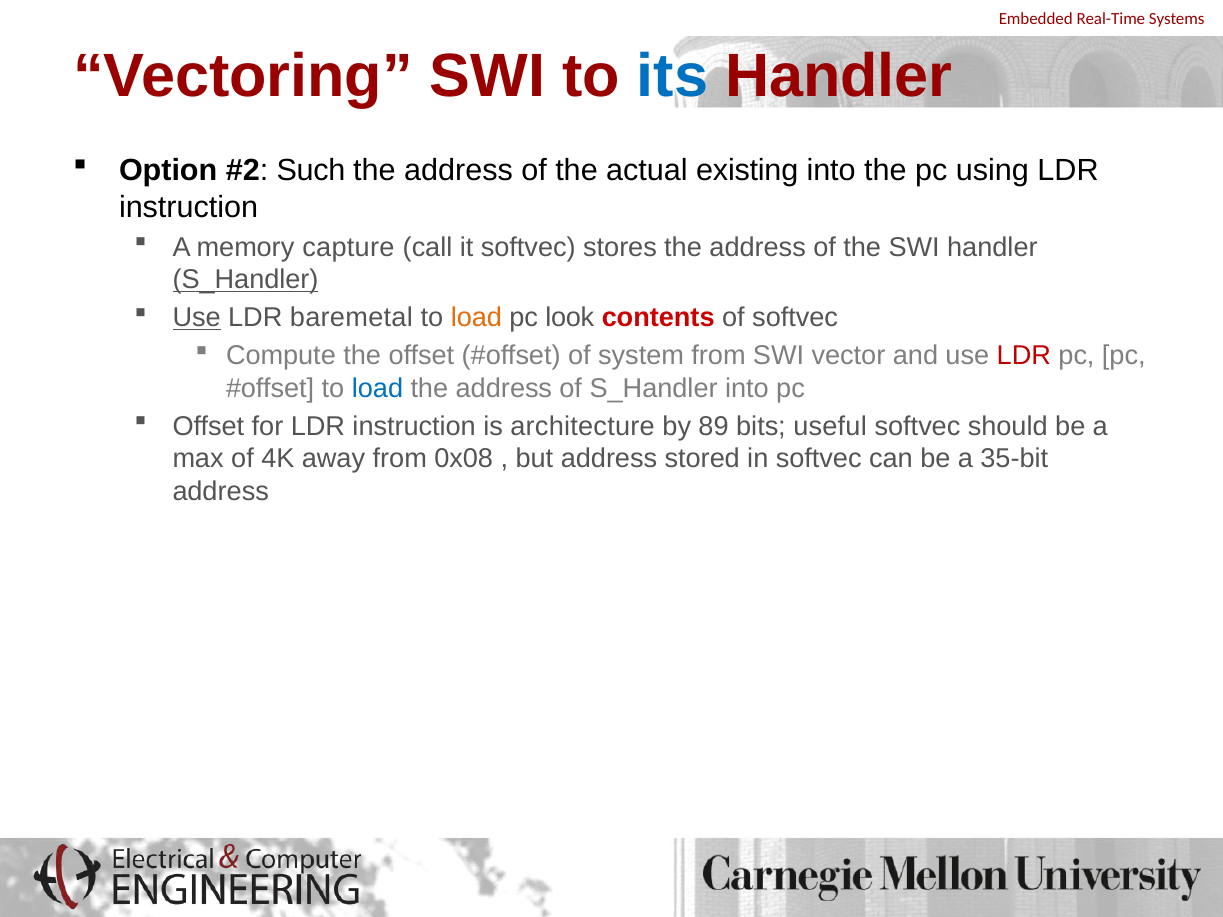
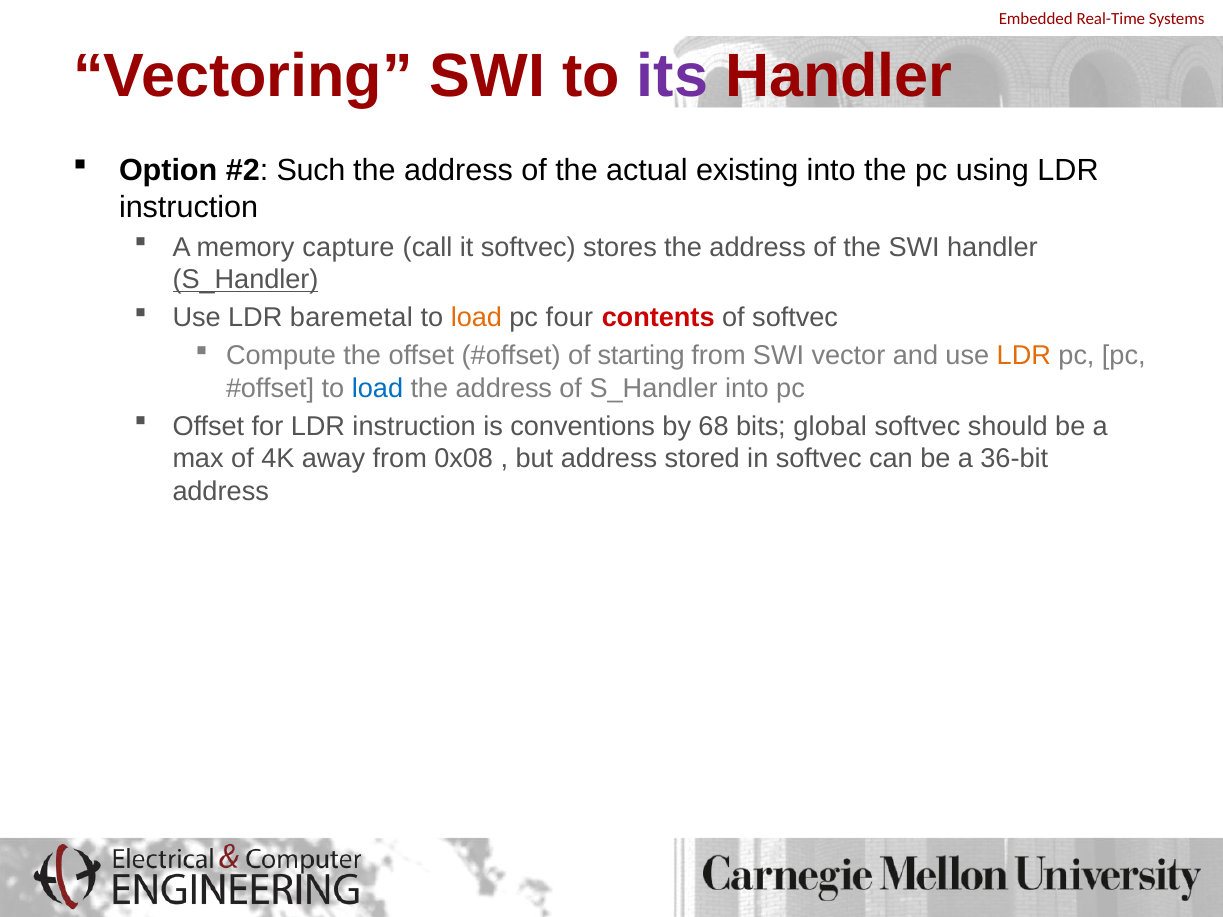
its colour: blue -> purple (672, 77)
Use underline: present -> none (197, 318)
look: look -> four (570, 318)
system: system -> starting (641, 356)
LDR colour: red -> orange (1024, 356)
architecture: architecture -> conventions (583, 426)
89: 89 -> 68 (714, 426)
useful: useful -> global (830, 426)
35-bit: 35-bit -> 36-bit (1014, 459)
